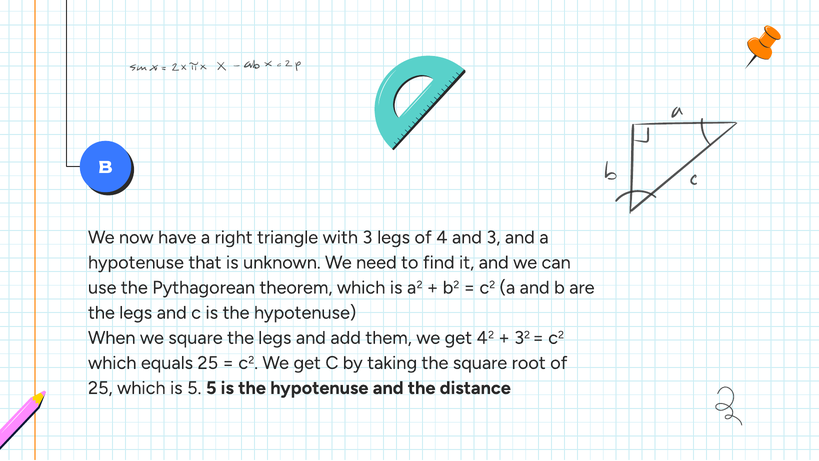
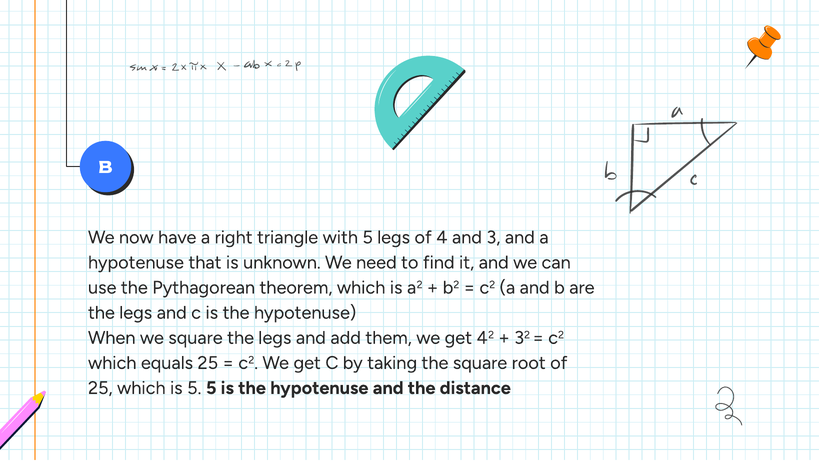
with 3: 3 -> 5 (368, 237)
